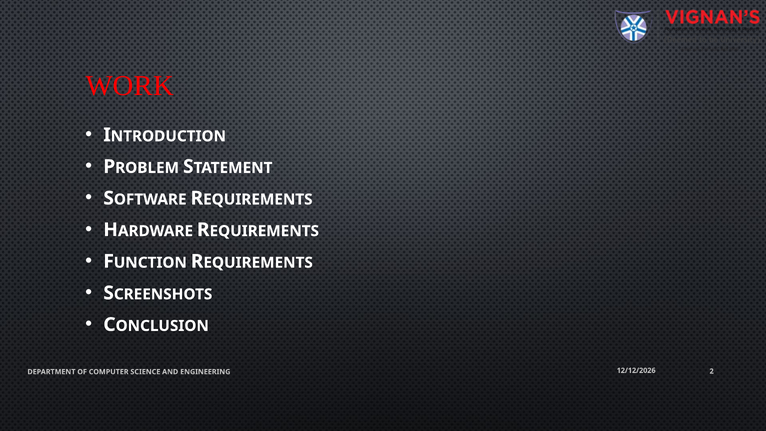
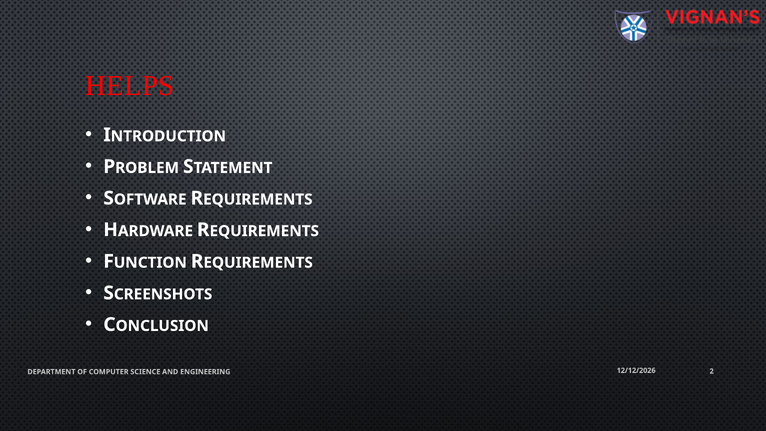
WORK: WORK -> HELPS (130, 86)
